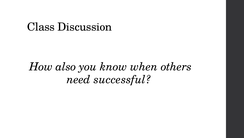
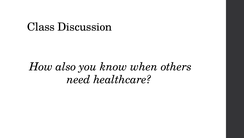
successful: successful -> healthcare (122, 79)
